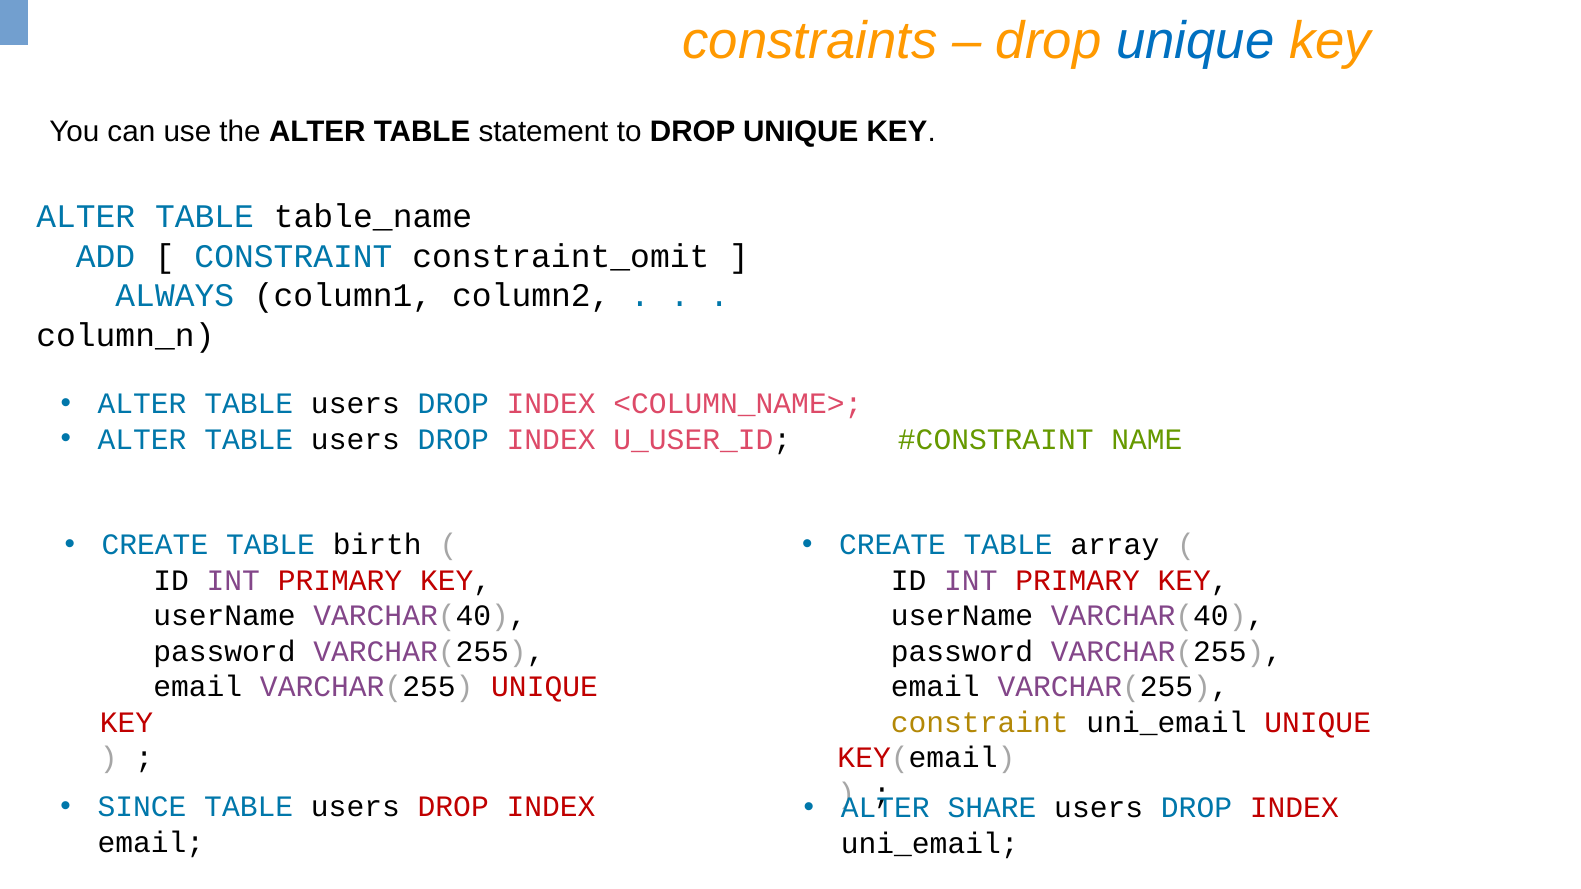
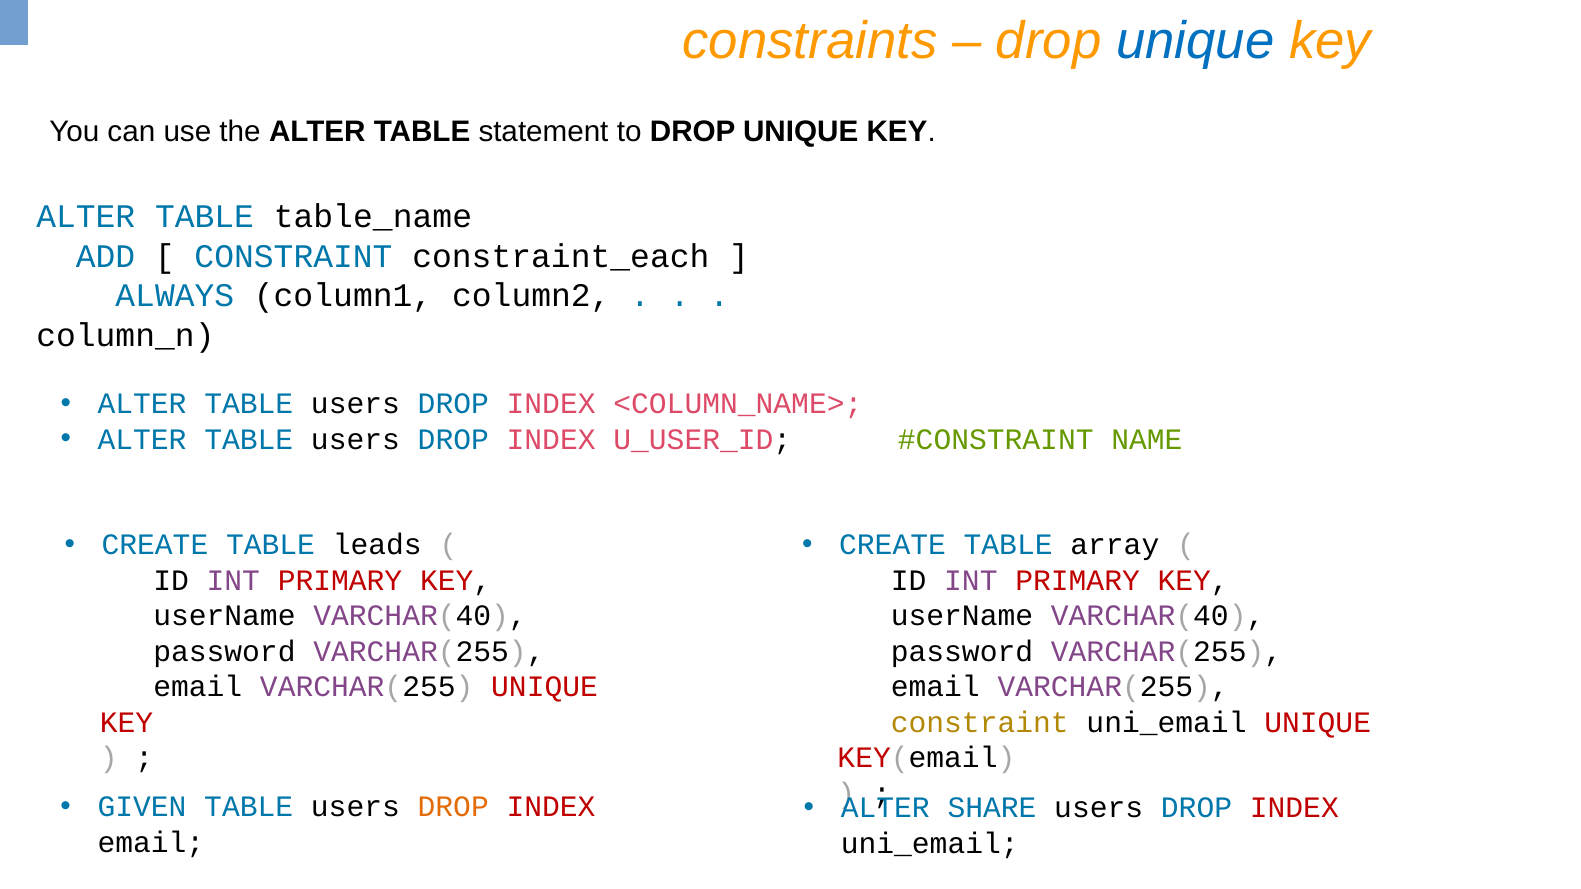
constraint_omit: constraint_omit -> constraint_each (561, 256)
birth: birth -> leads (377, 545)
SINCE: SINCE -> GIVEN (142, 807)
DROP colour: red -> orange (453, 807)
